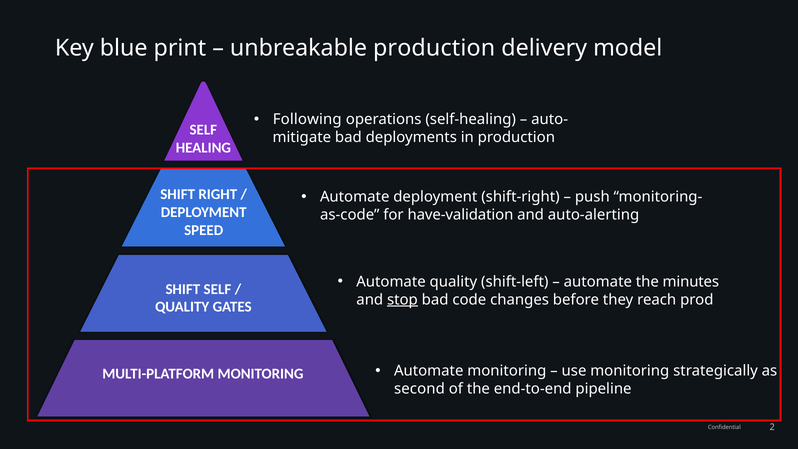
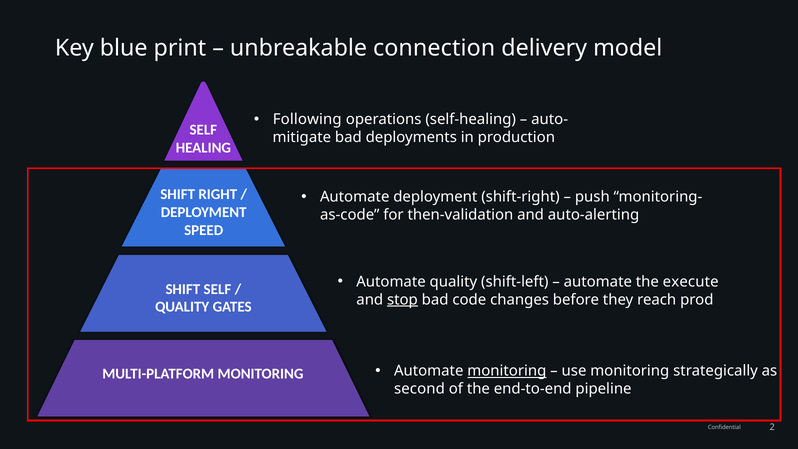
unbreakable production: production -> connection (434, 48)
have-validation: have-validation -> then-validation (460, 215)
minutes: minutes -> execute (691, 282)
monitoring underline: none -> present (507, 371)
